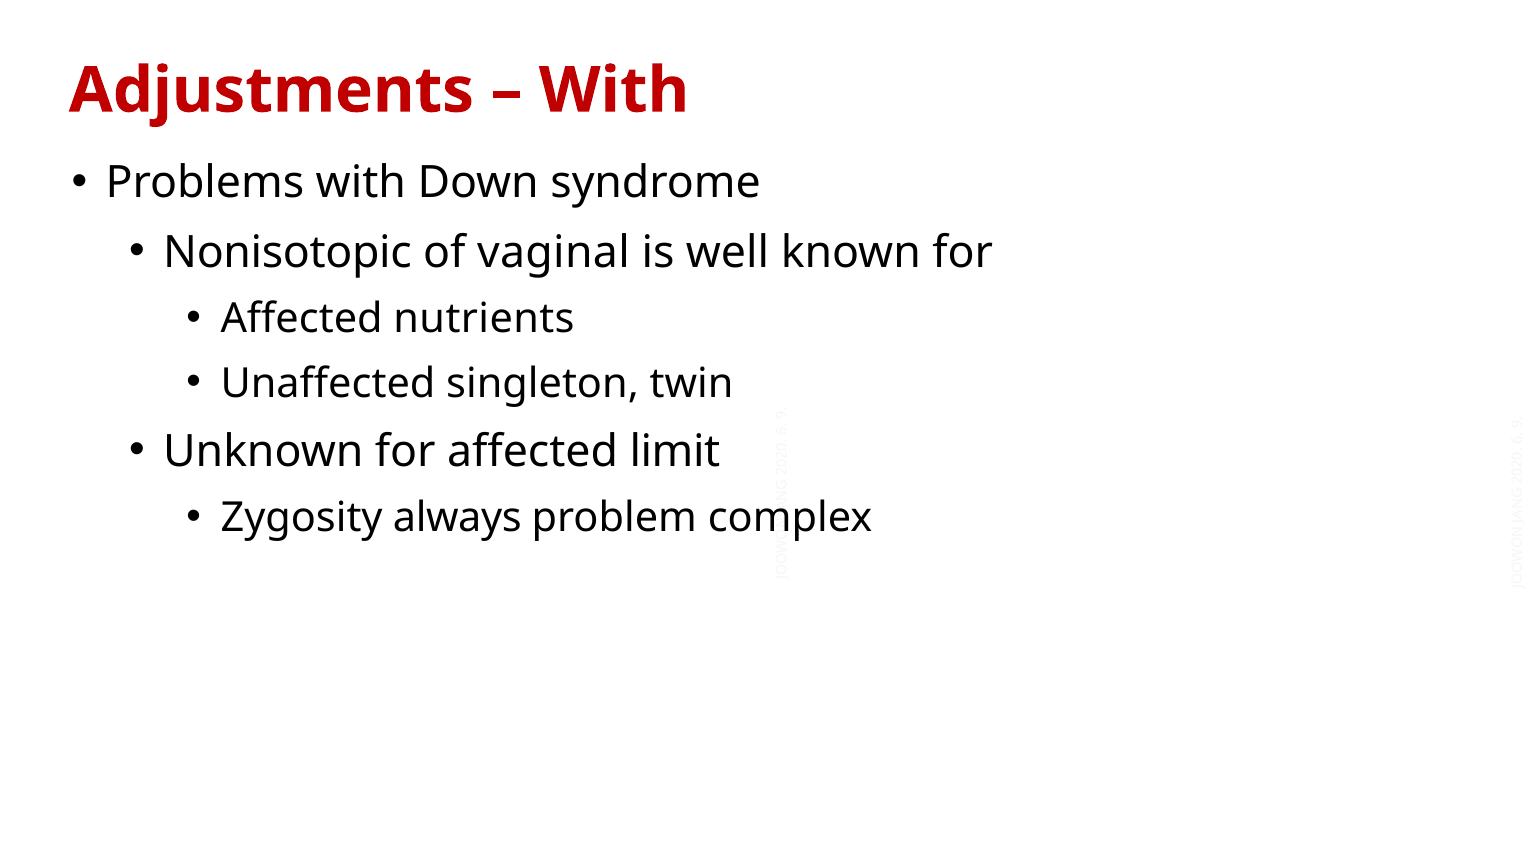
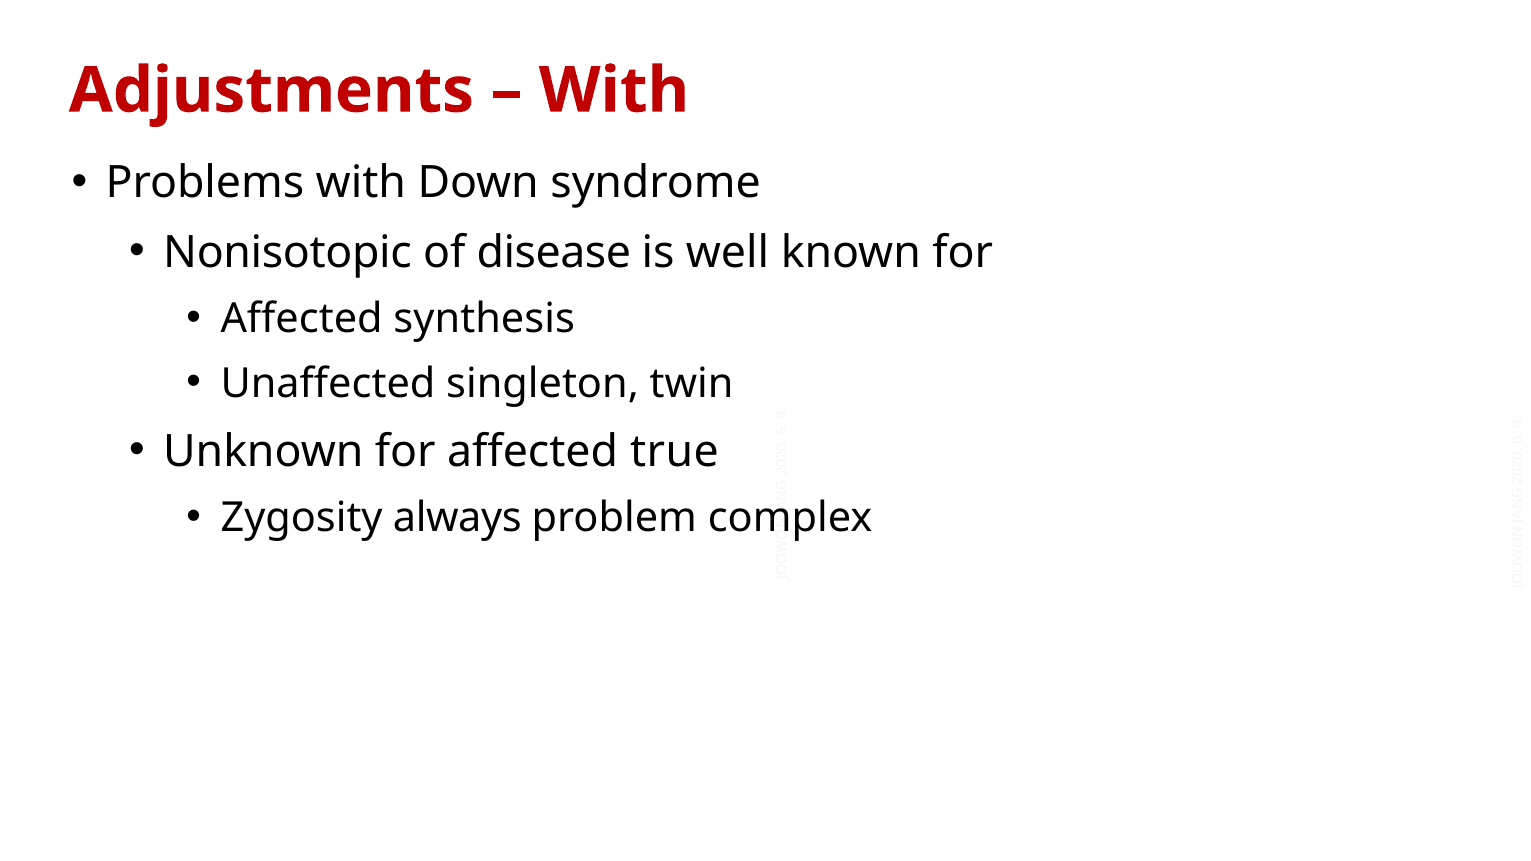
vaginal: vaginal -> disease (554, 253)
nutrients: nutrients -> synthesis (484, 319)
limit: limit -> true (674, 451)
